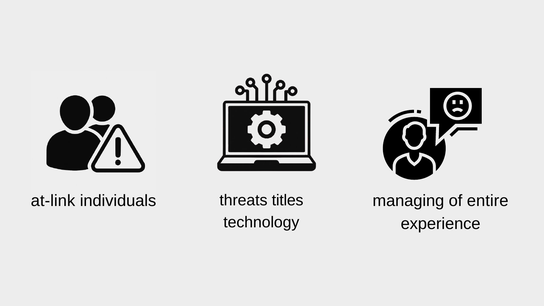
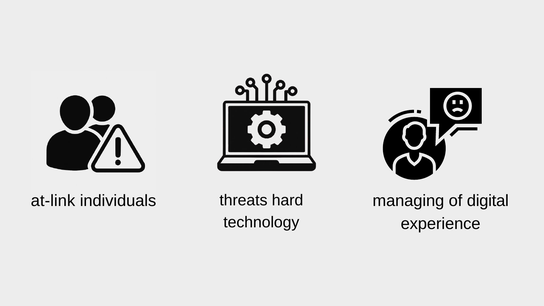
titles: titles -> hard (288, 200)
entire: entire -> digital (488, 201)
